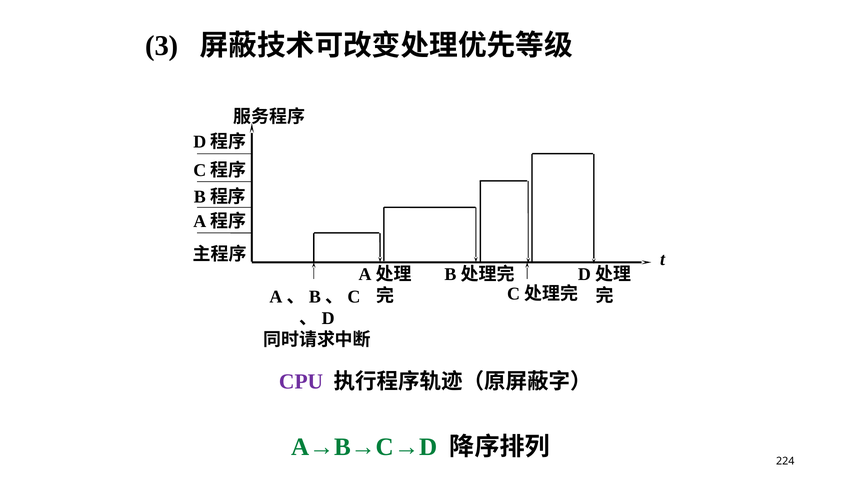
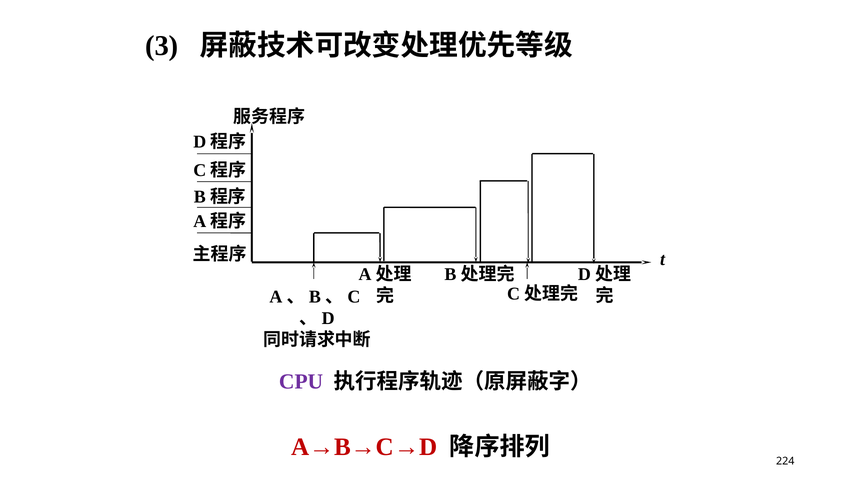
A→B→C→D colour: green -> red (364, 447)
